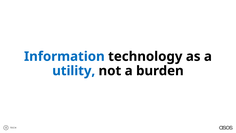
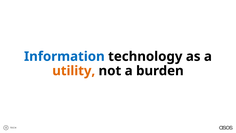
utility colour: blue -> orange (74, 71)
